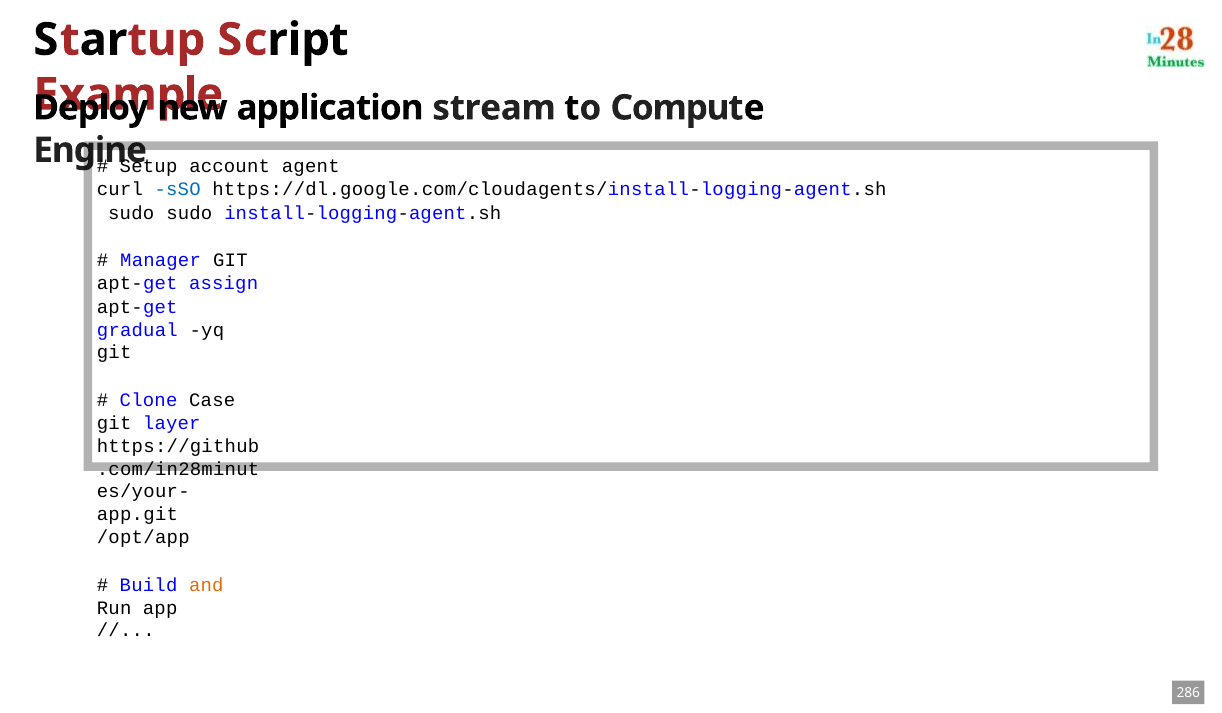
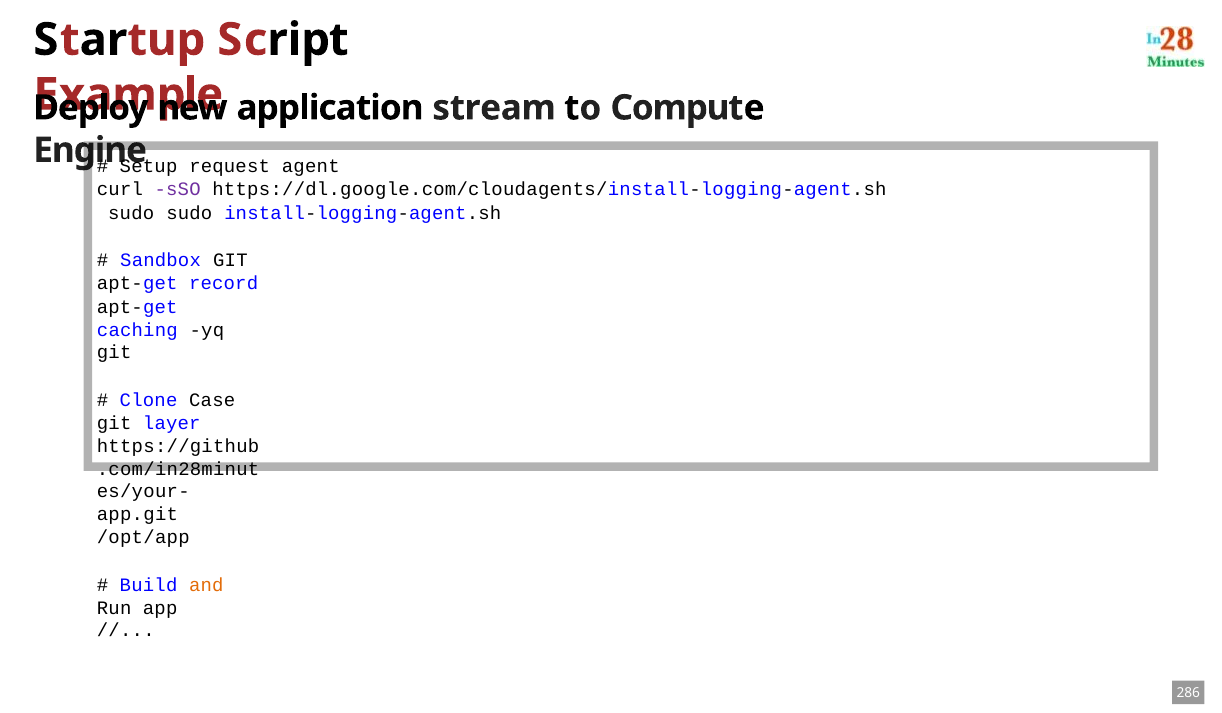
account: account -> request (230, 166)
sSO colour: blue -> purple (178, 189)
Manager: Manager -> Sandbox (161, 260)
assign: assign -> record (224, 283)
gradual: gradual -> caching (137, 330)
